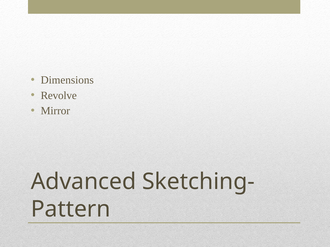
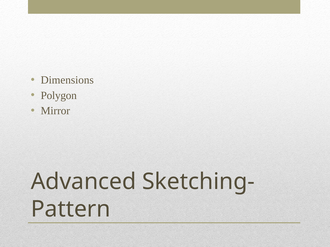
Revolve: Revolve -> Polygon (59, 96)
